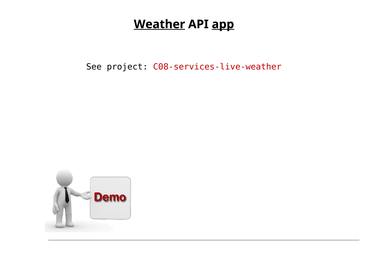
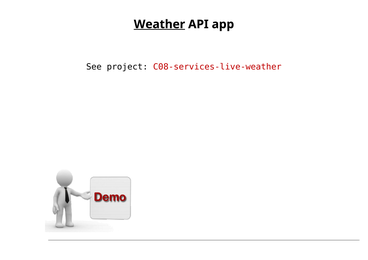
app underline: present -> none (223, 24)
